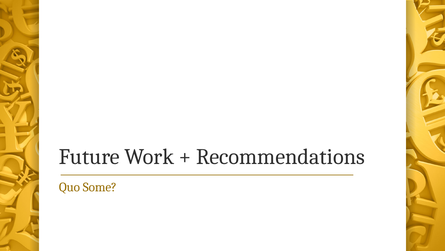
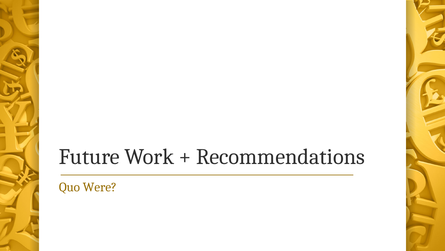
Some: Some -> Were (100, 187)
